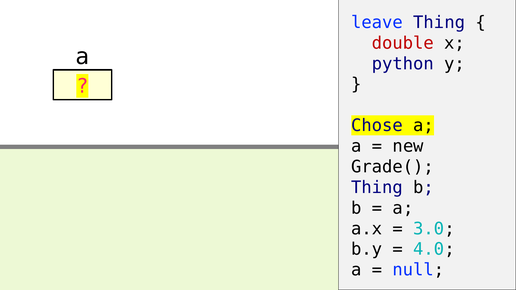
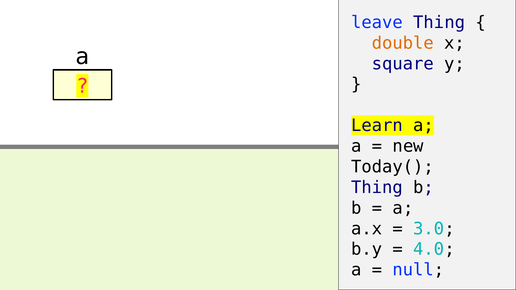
double colour: red -> orange (403, 43)
python: python -> square (403, 64)
Chose: Chose -> Learn (377, 126)
Grade(: Grade( -> Today( (393, 167)
